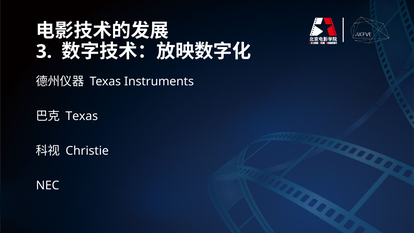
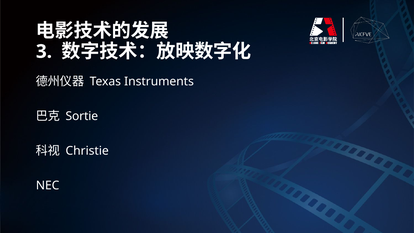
Texas: Texas -> Sortie (82, 116)
